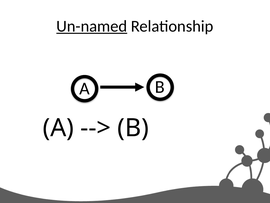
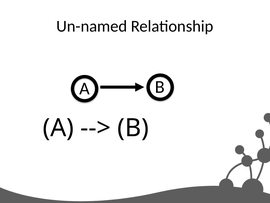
Un-named underline: present -> none (92, 26)
